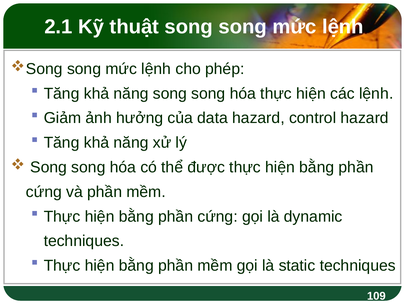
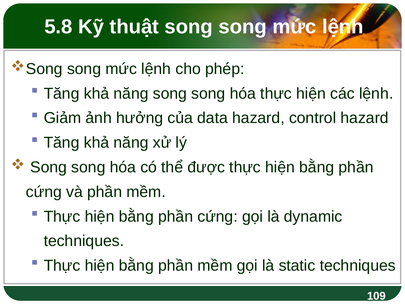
2.1: 2.1 -> 5.8 (58, 27)
